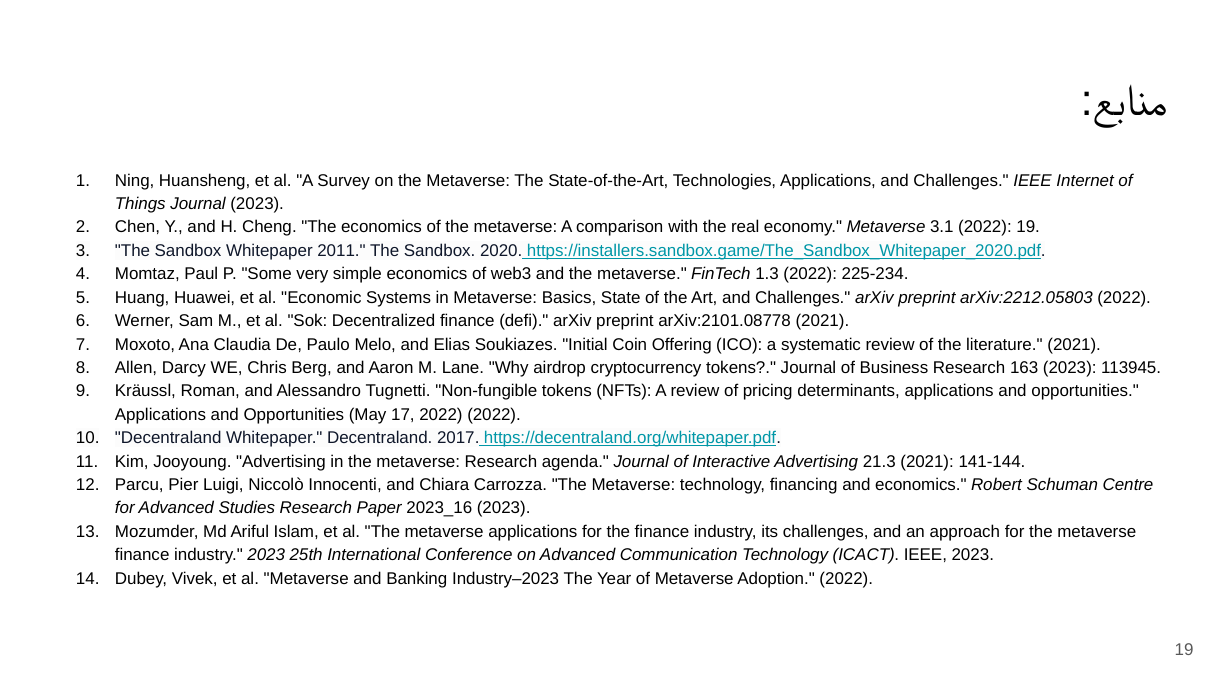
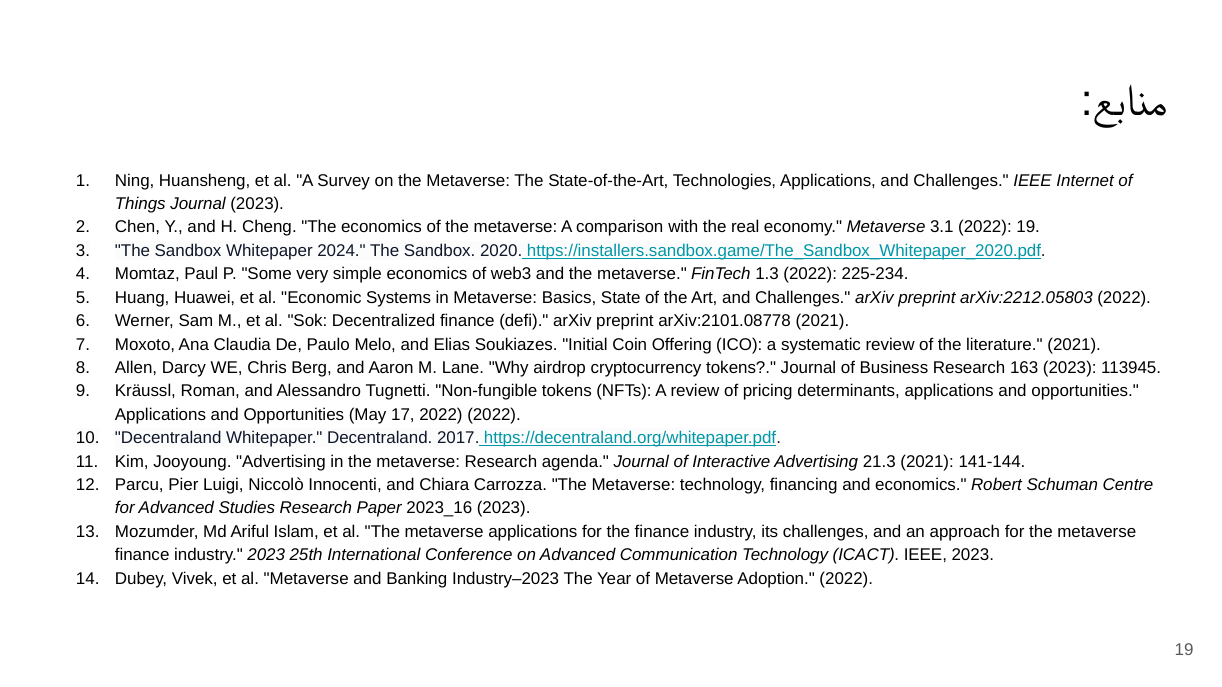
2011: 2011 -> 2024 (341, 251)
